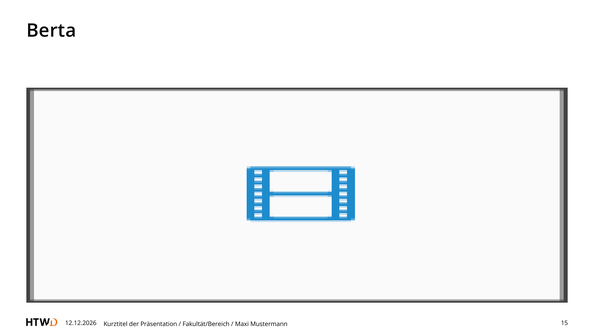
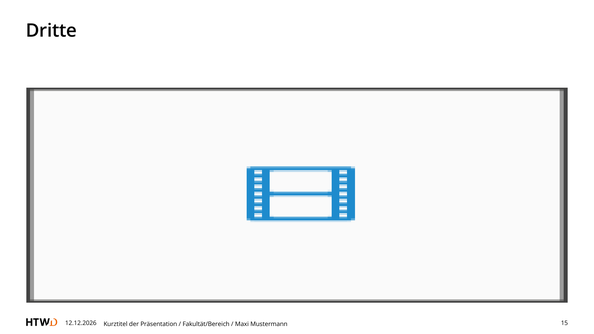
Berta: Berta -> Dritte (51, 31)
